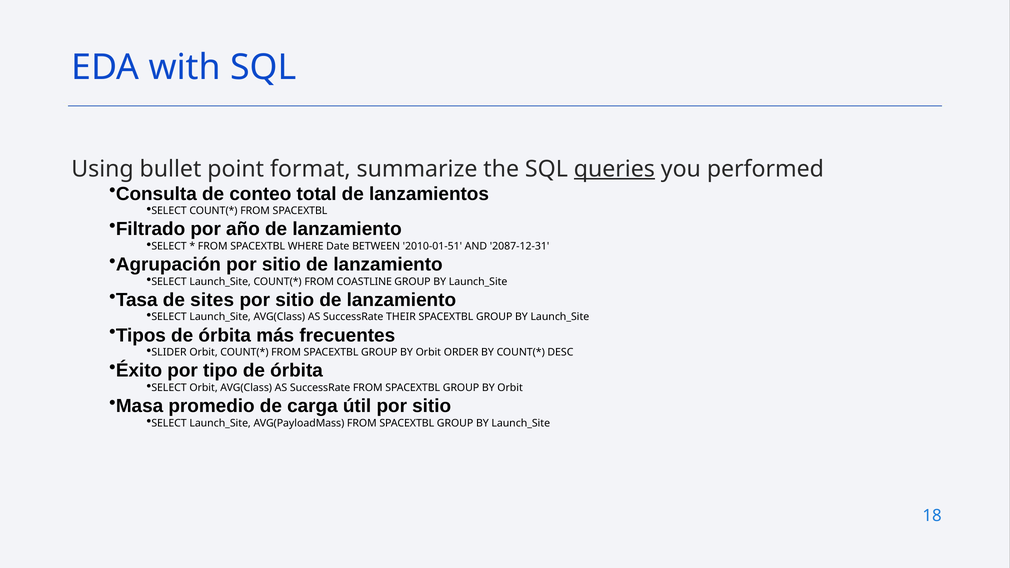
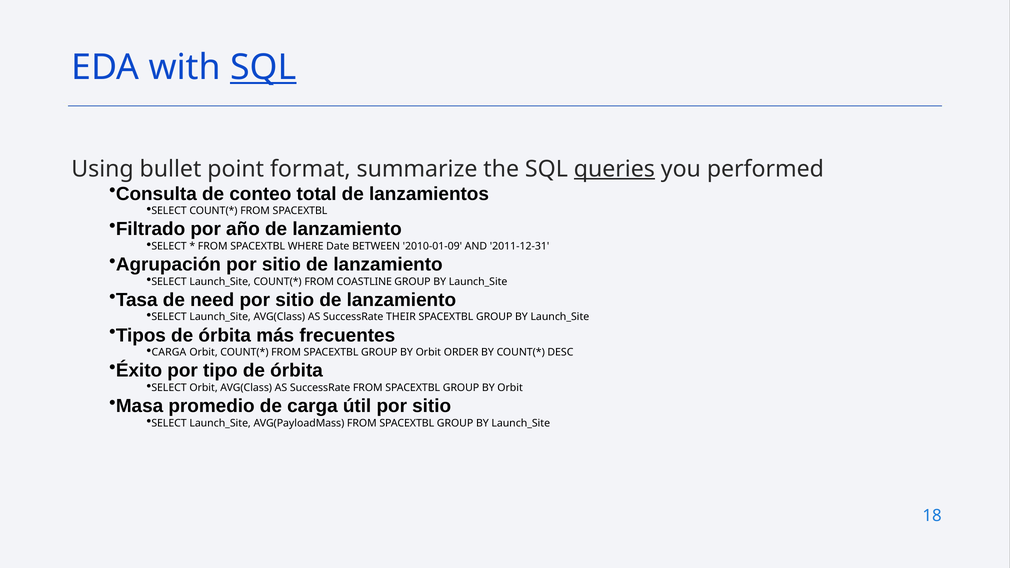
SQL underline: none -> present (263, 67)
2010-01-51: 2010-01-51 -> 2010-01-09 (432, 246)
2087-12-31: 2087-12-31 -> 2011-12-31 (520, 246)
sites: sites -> need (212, 300)
SLIDER: SLIDER -> CARGA (169, 352)
